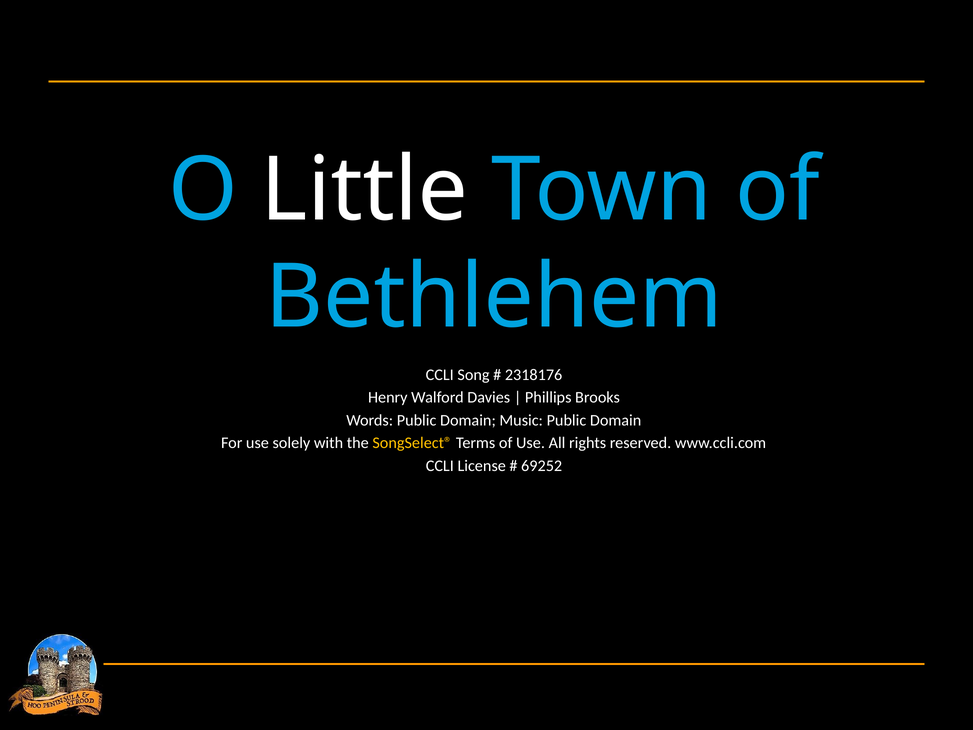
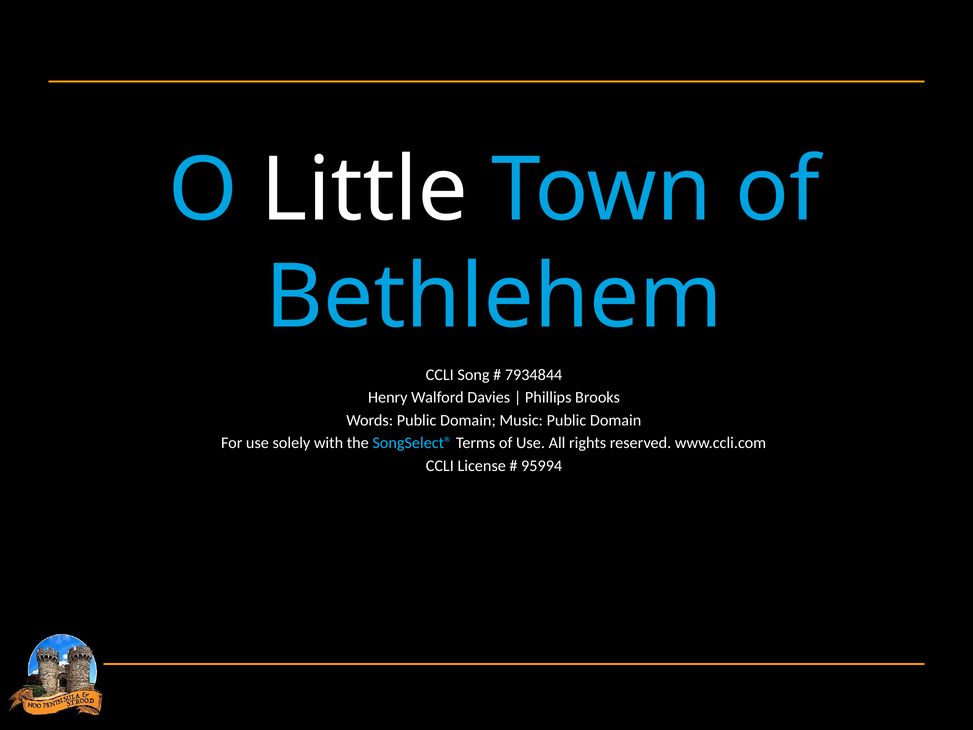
2318176: 2318176 -> 7934844 (534, 375)
SongSelect® colour: yellow -> light blue (412, 443)
69252: 69252 -> 95994 (542, 466)
